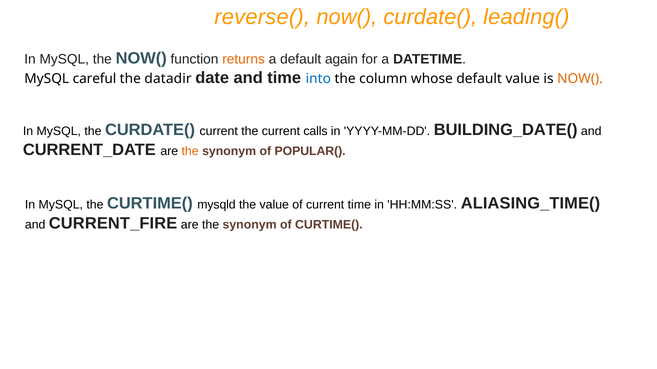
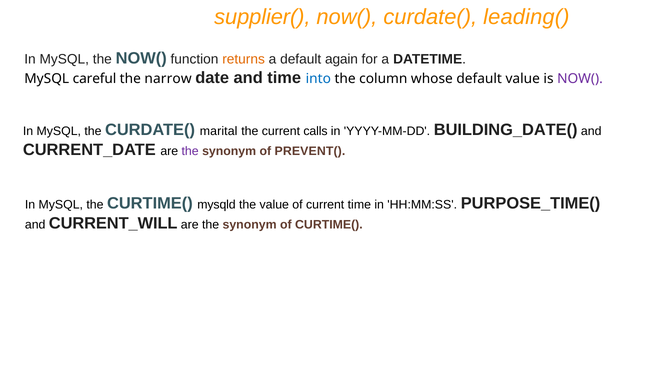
reverse(: reverse( -> supplier( (262, 17)
datadir: datadir -> narrow (168, 79)
NOW( colour: orange -> purple (580, 79)
CURDATE( current: current -> marital (219, 131)
the colour: orange -> purple (190, 151)
POPULAR(: POPULAR( -> PREVENT( (310, 151)
ALIASING_TIME(: ALIASING_TIME( -> PURPOSE_TIME( (531, 204)
CURRENT_FIRE: CURRENT_FIRE -> CURRENT_WILL (113, 224)
